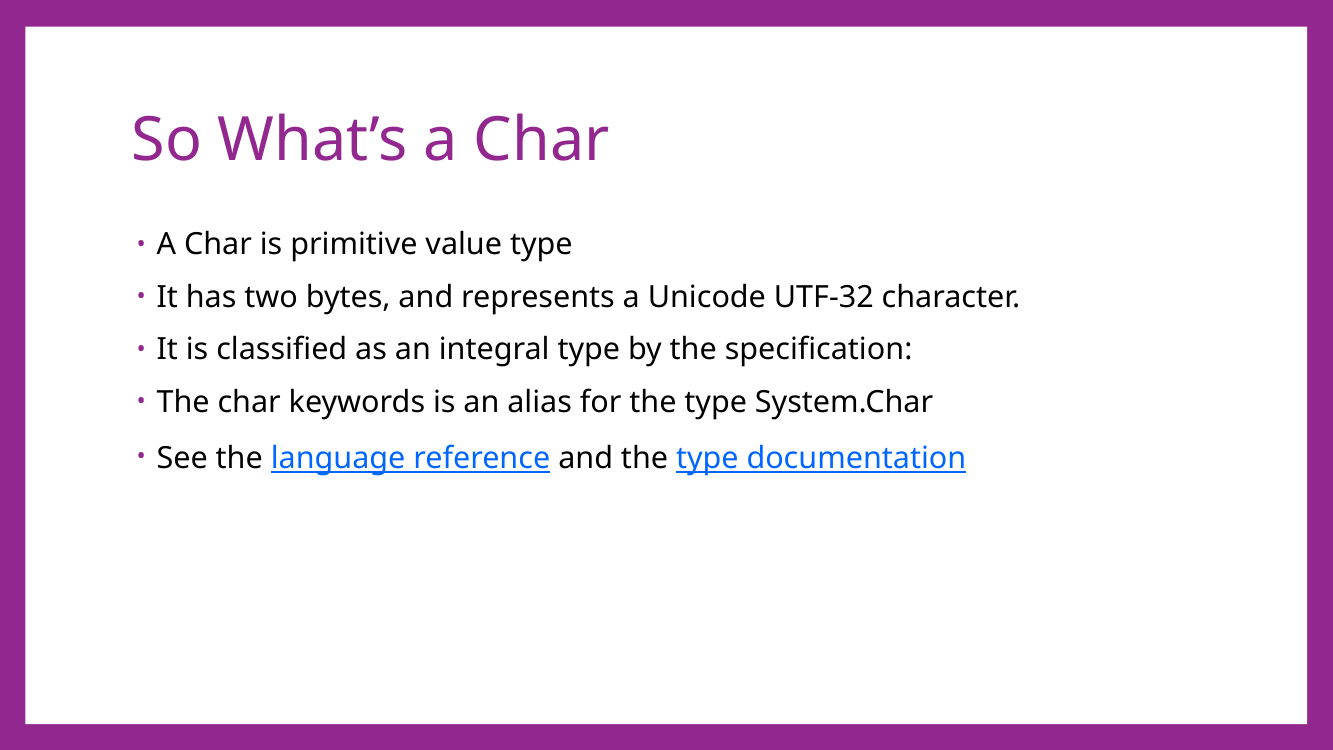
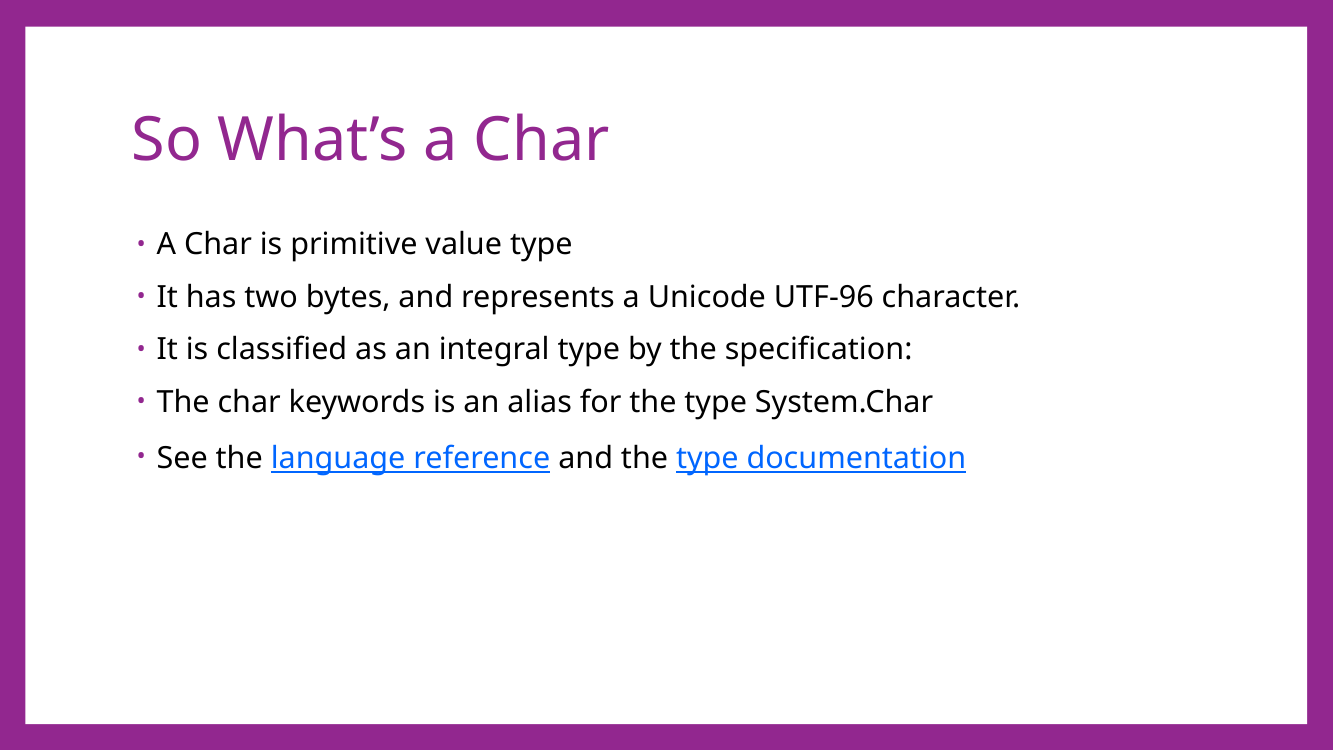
UTF-32: UTF-32 -> UTF-96 (824, 297)
